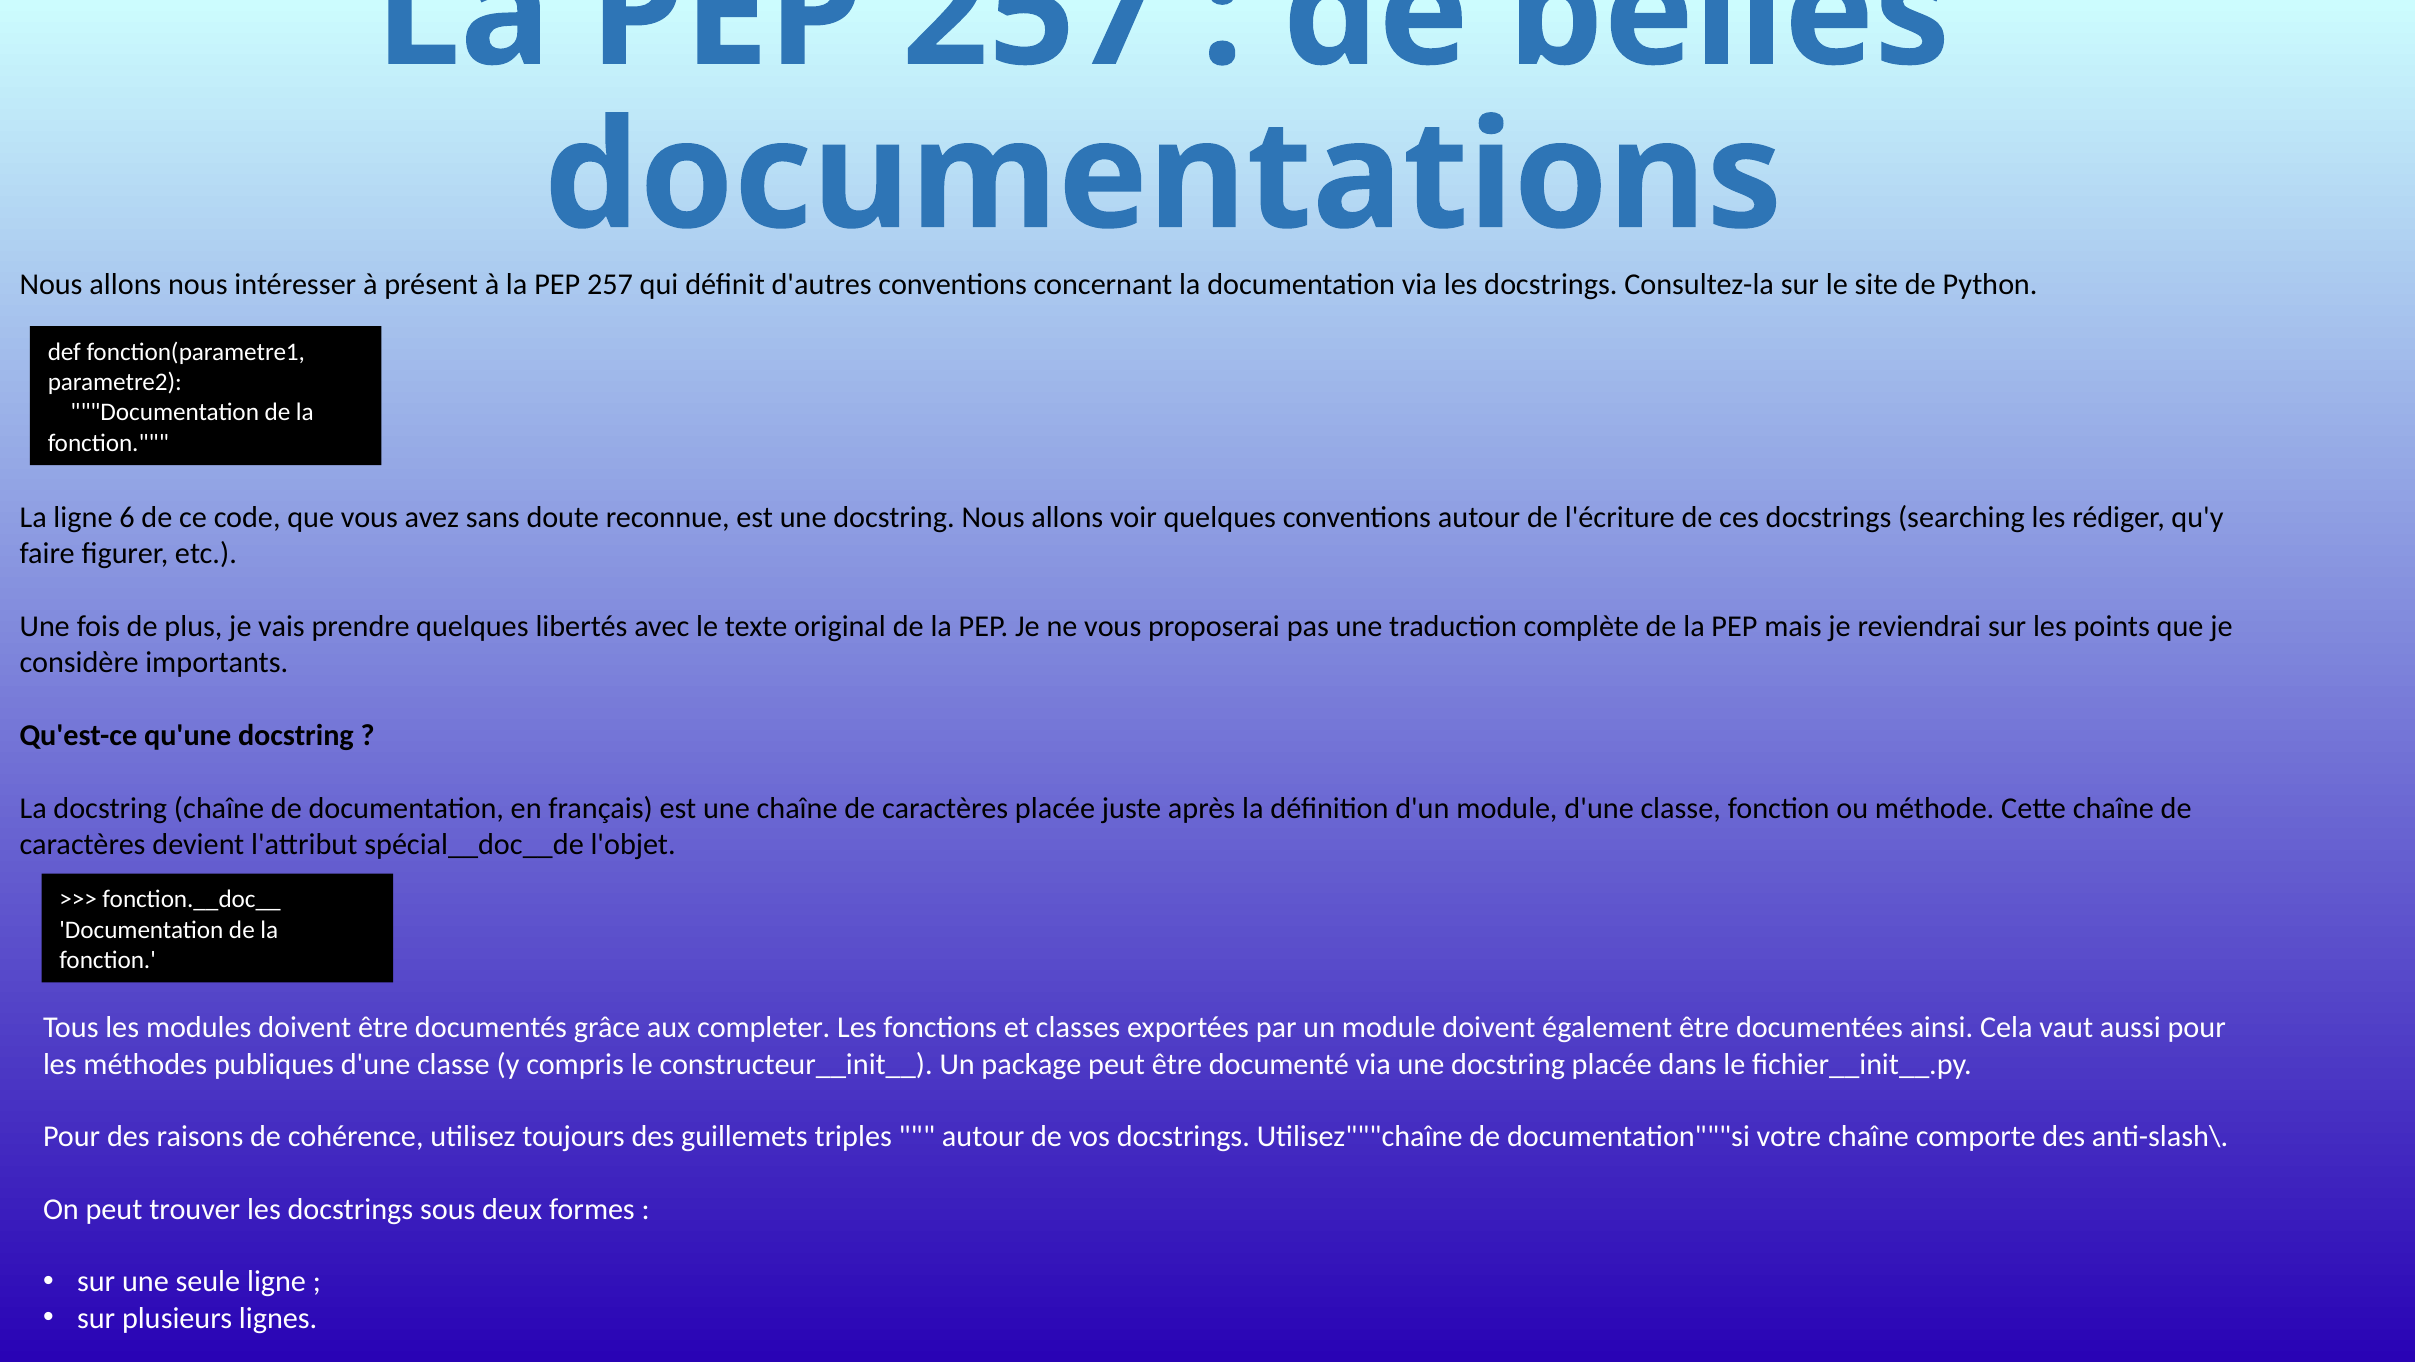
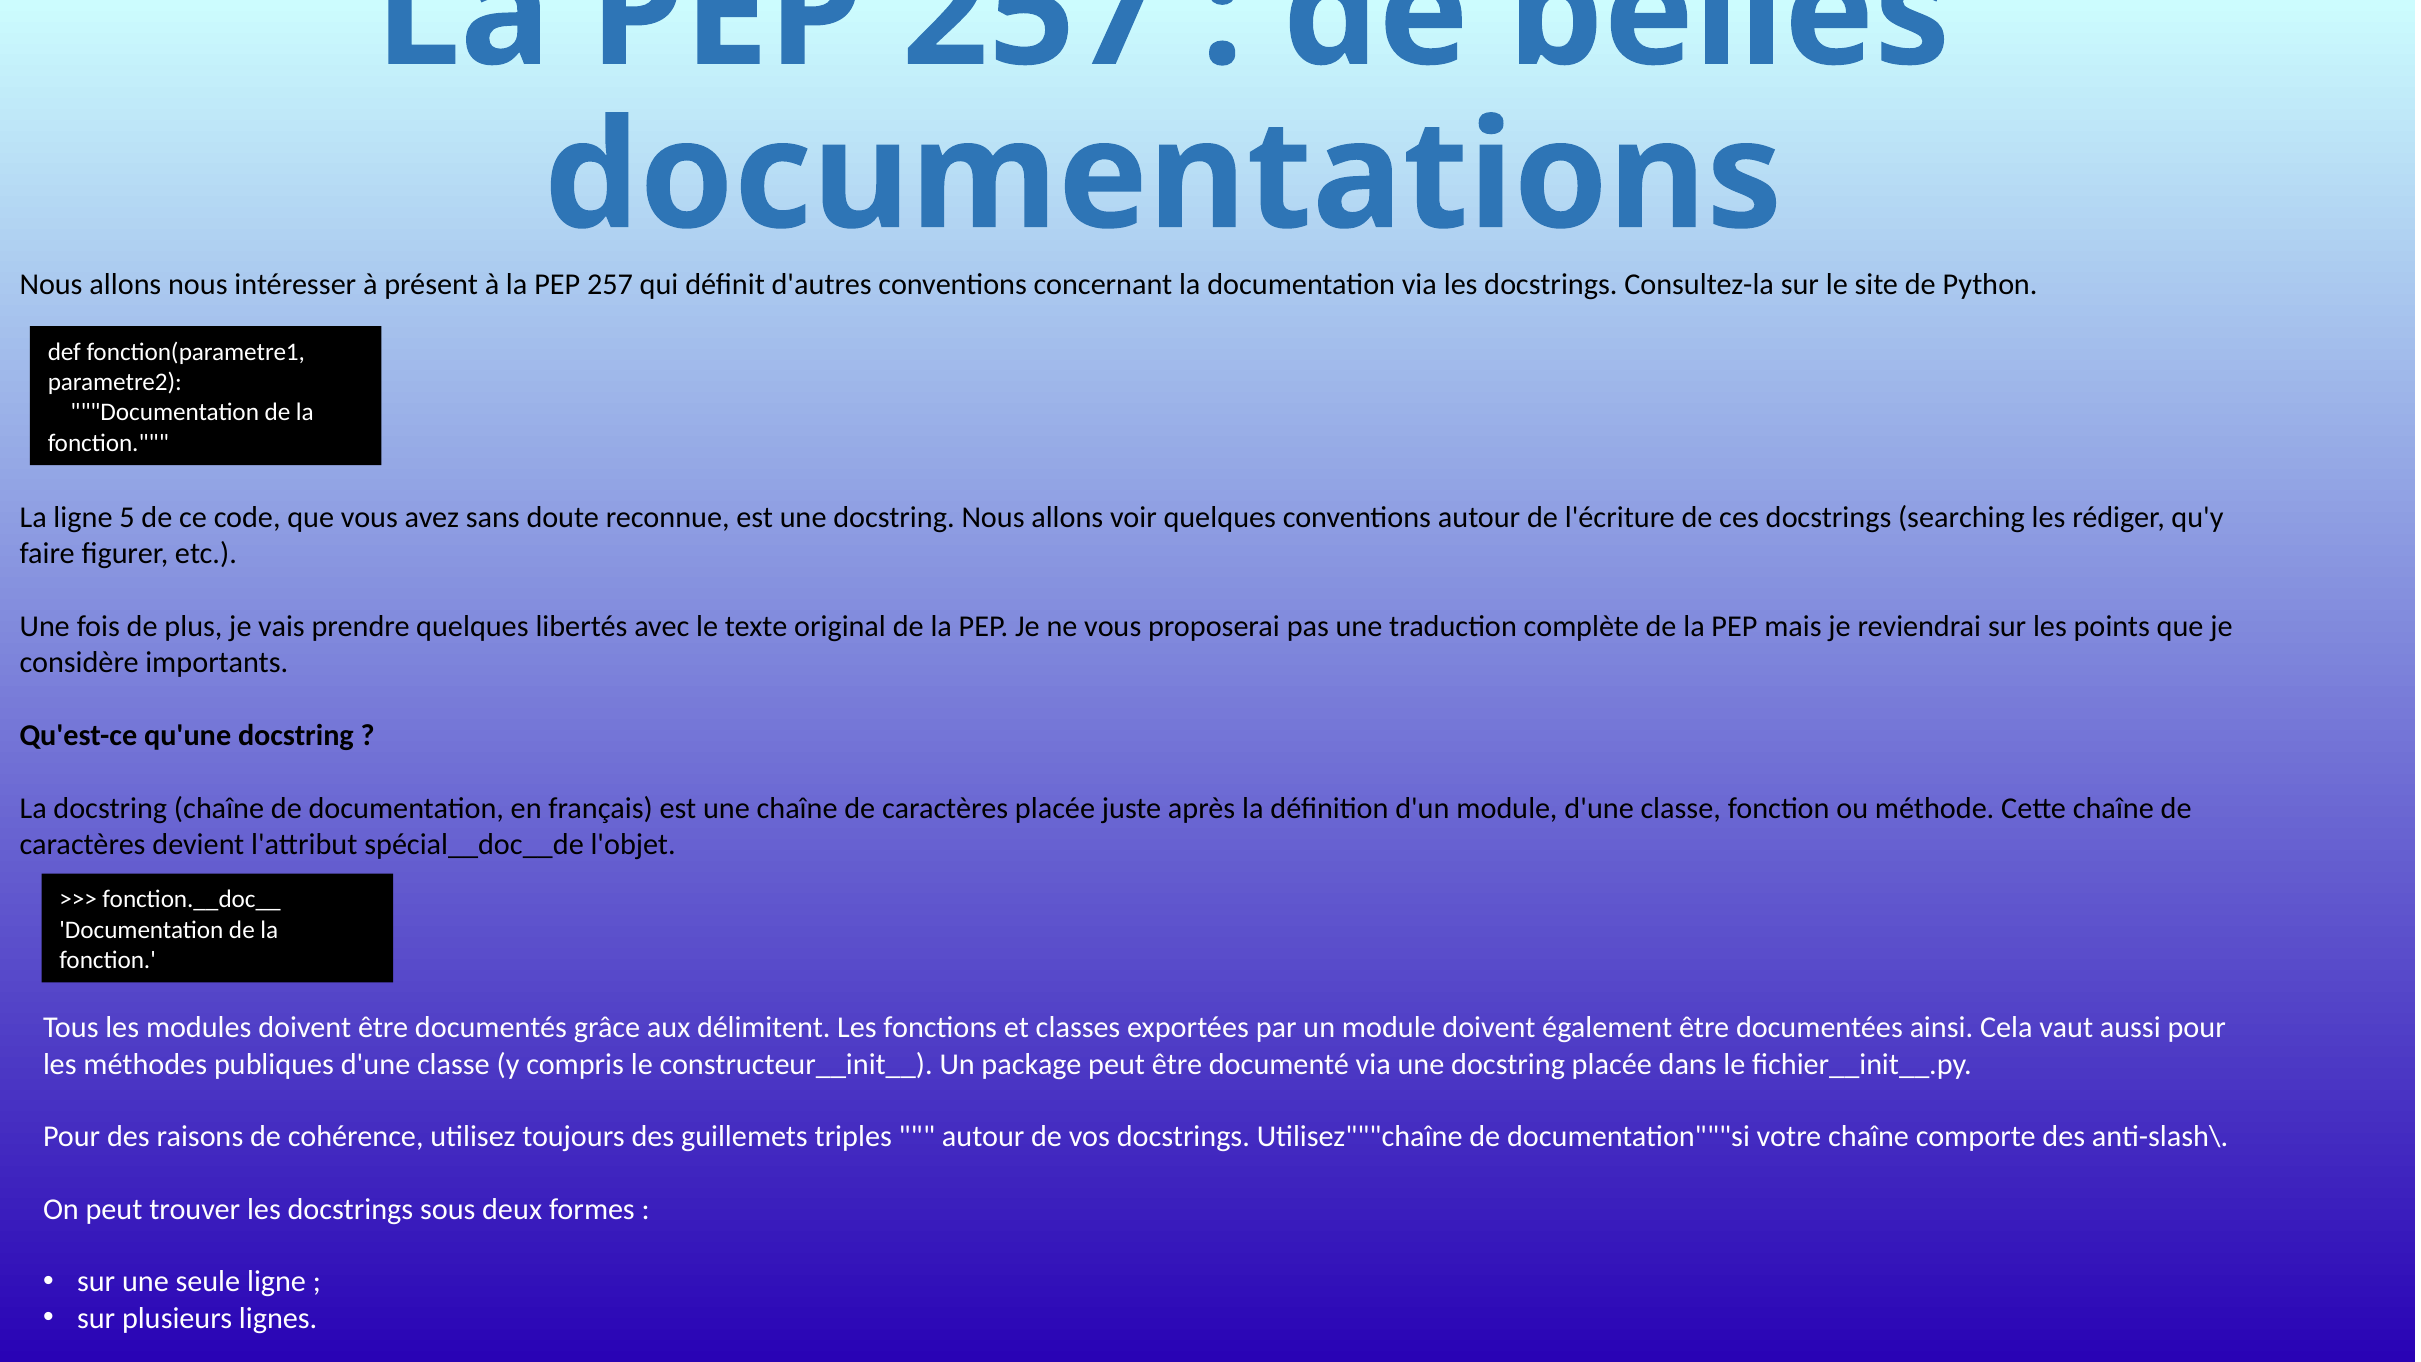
6: 6 -> 5 (127, 518)
completer: completer -> délimitent (764, 1028)
